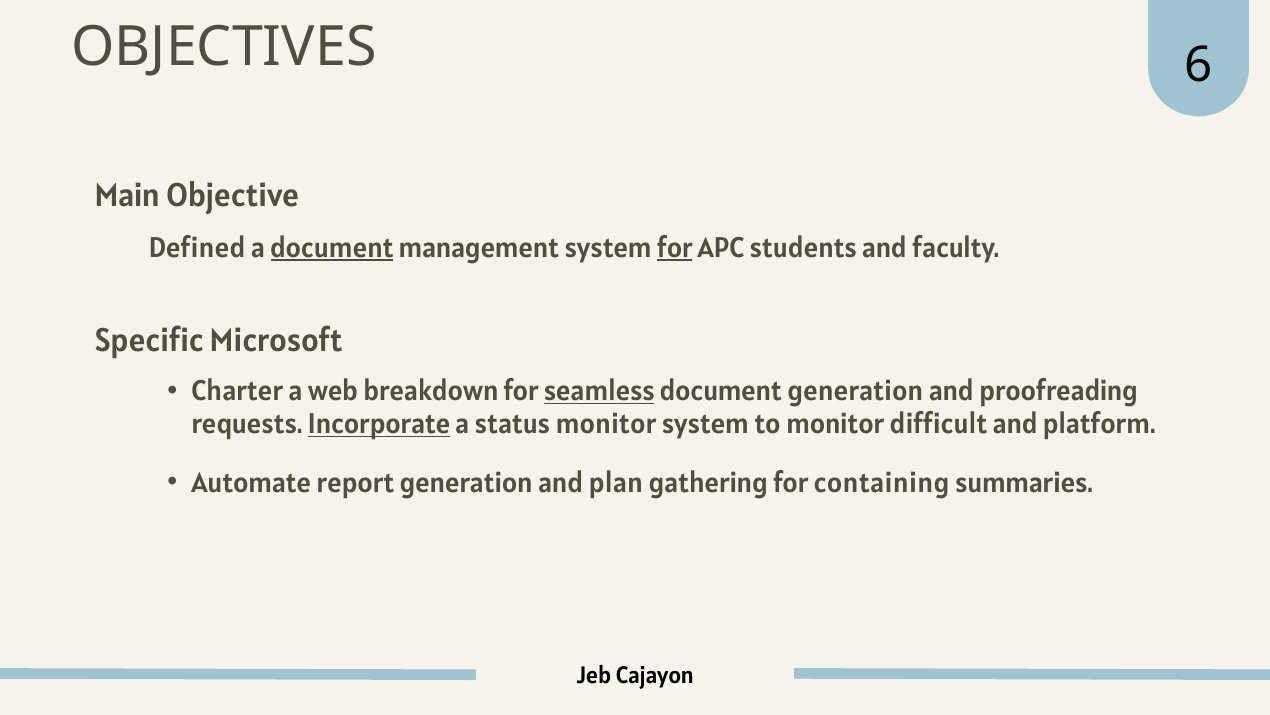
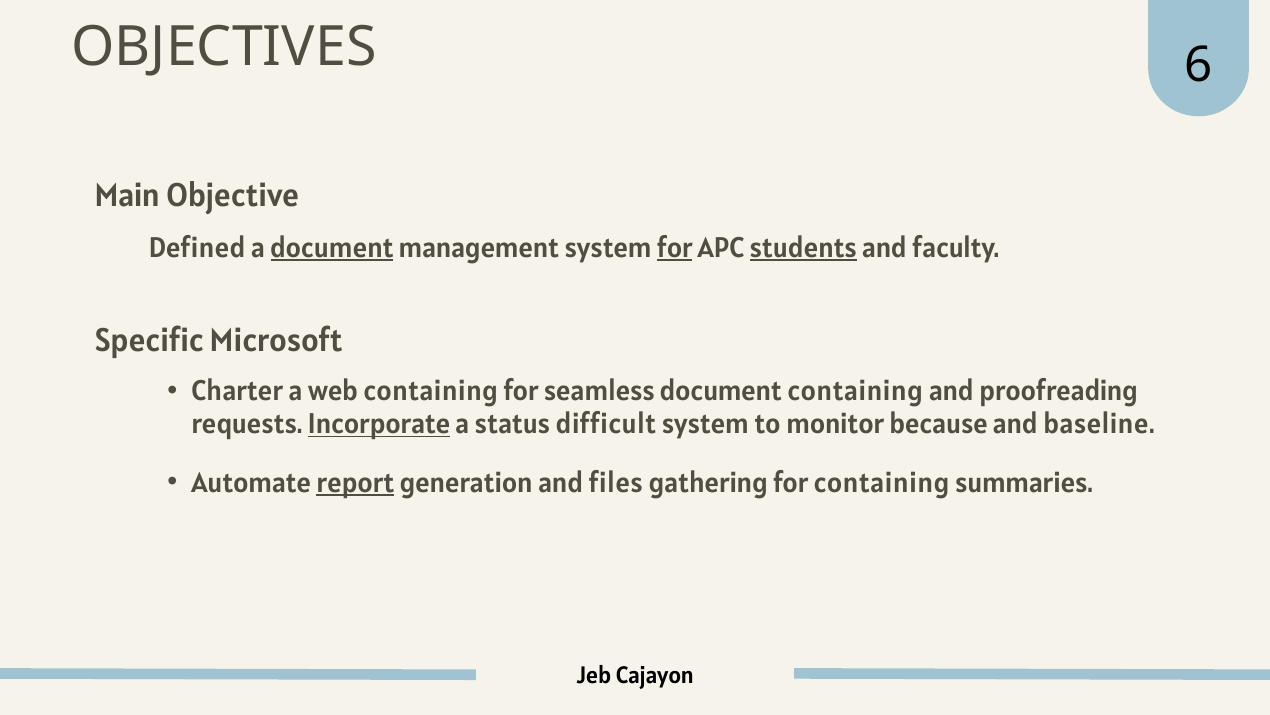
students underline: none -> present (803, 248)
web breakdown: breakdown -> containing (431, 391)
seamless underline: present -> none (599, 391)
document generation: generation -> containing (855, 391)
status monitor: monitor -> difficult (606, 424)
difficult: difficult -> because (939, 424)
platform: platform -> baseline (1099, 424)
report underline: none -> present (355, 482)
plan: plan -> files (616, 482)
